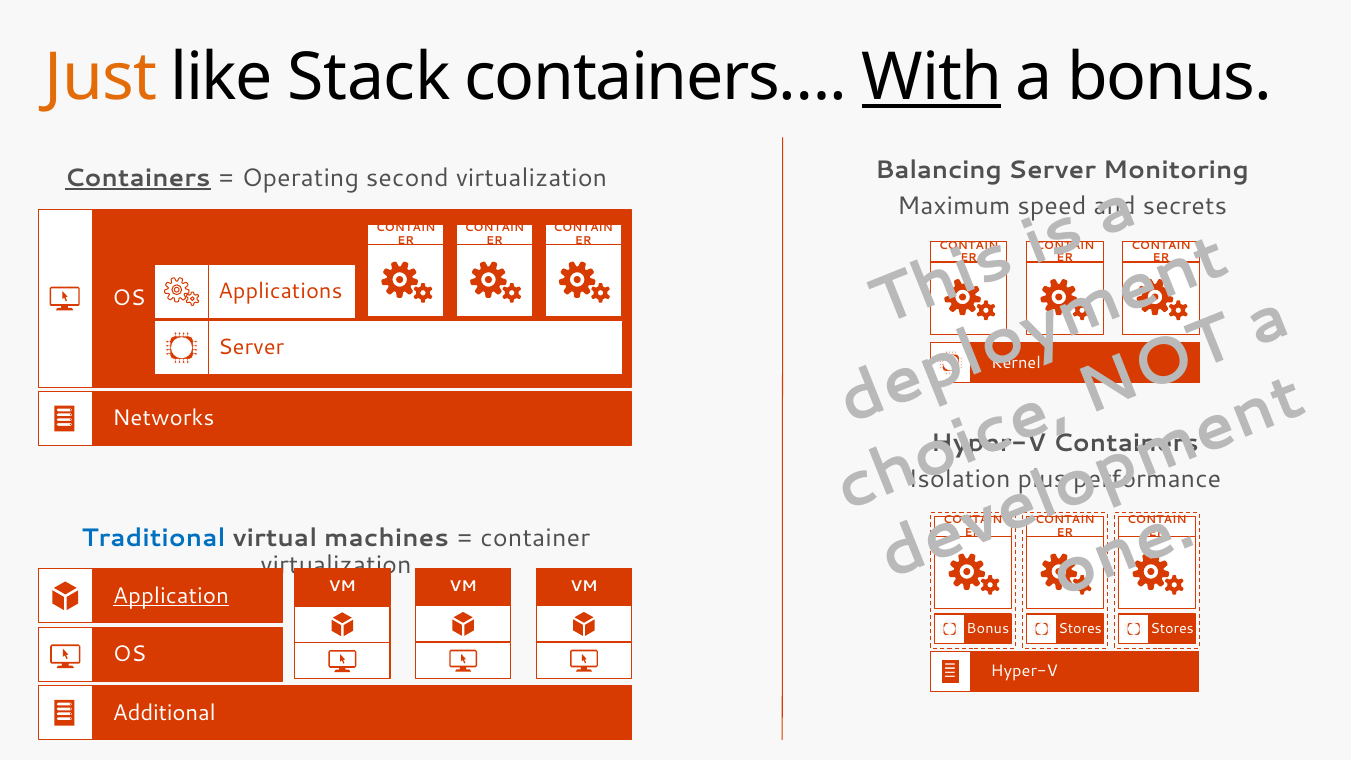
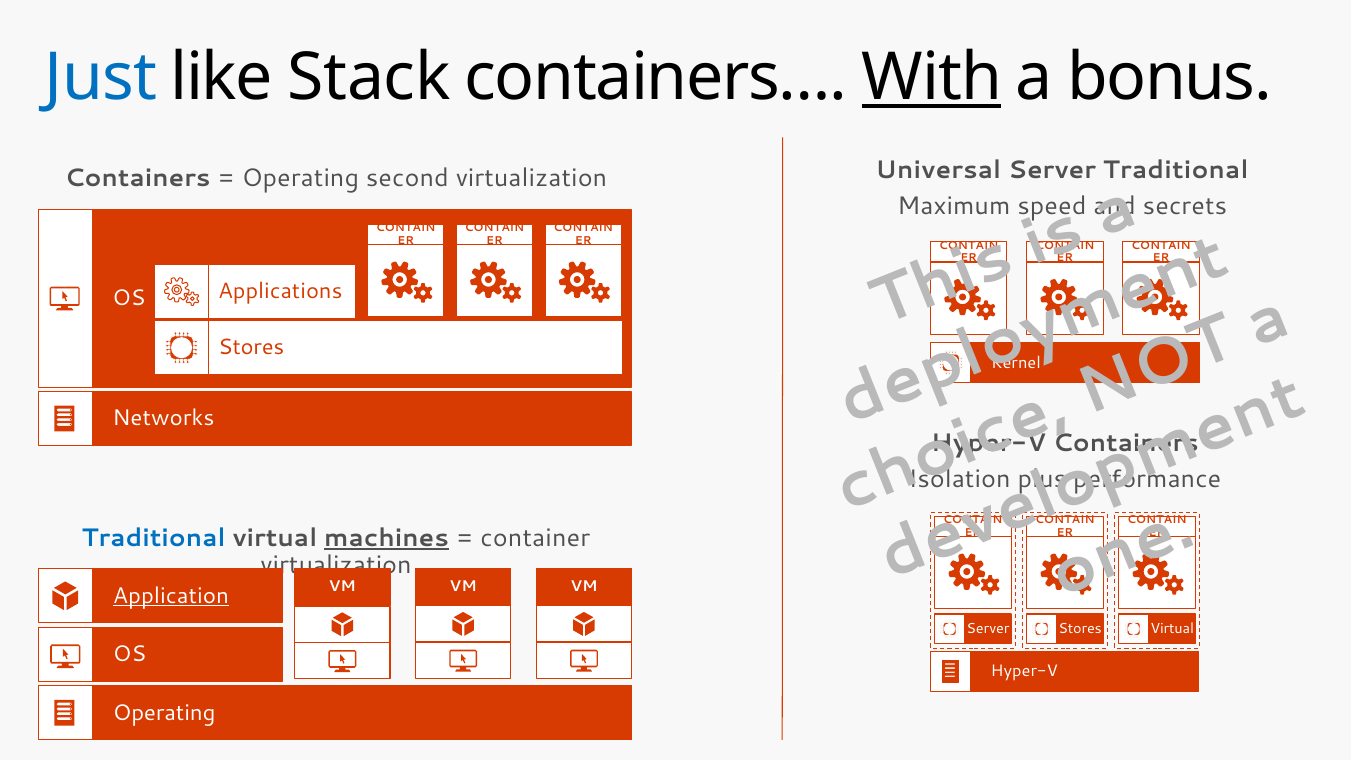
Just colour: orange -> blue (101, 77)
Balancing: Balancing -> Universal (938, 170)
Server Monitoring: Monitoring -> Traditional (1176, 170)
Containers underline: present -> none (138, 178)
Server: Server -> Stores (251, 347)
machines underline: none -> present (387, 538)
Bonus: Bonus -> Server (988, 629)
Stores: Stores -> Virtual (1172, 629)
Additional: Additional -> Operating (164, 712)
